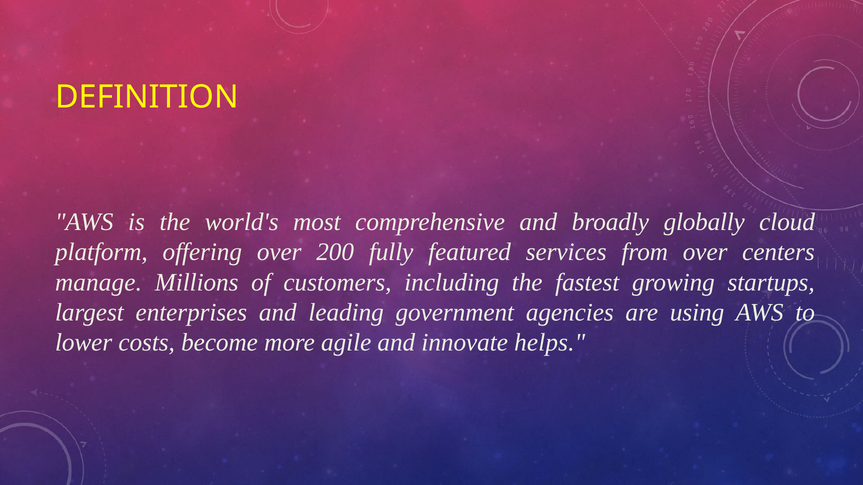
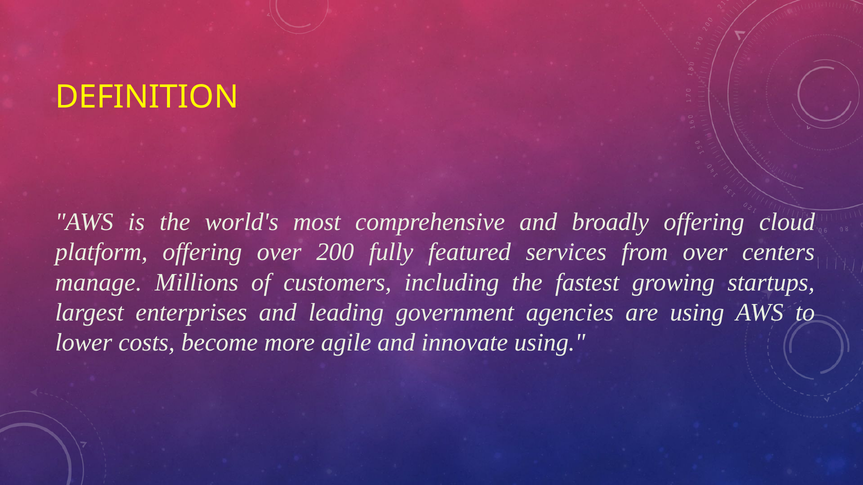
broadly globally: globally -> offering (704, 222)
innovate helps: helps -> using (550, 343)
